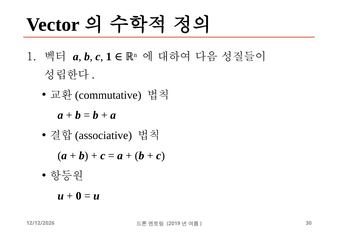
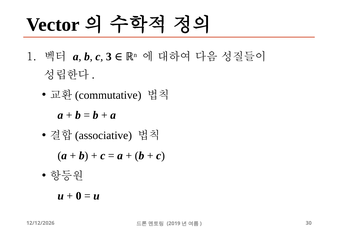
c 1: 1 -> 3 (109, 57)
